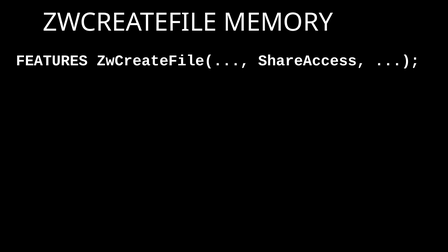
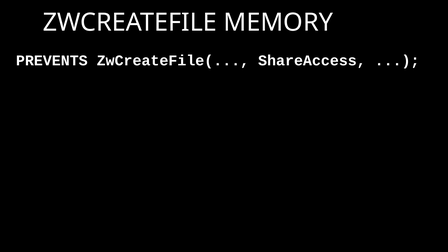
FEATURES: FEATURES -> PREVENTS (52, 61)
